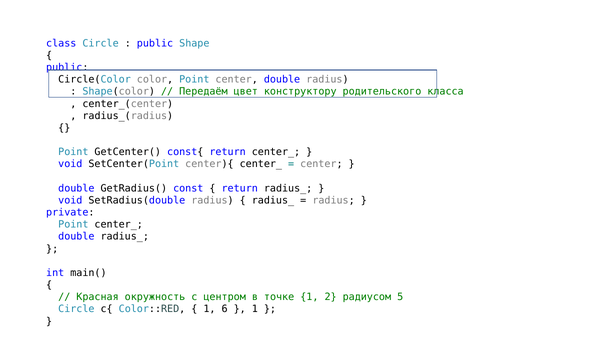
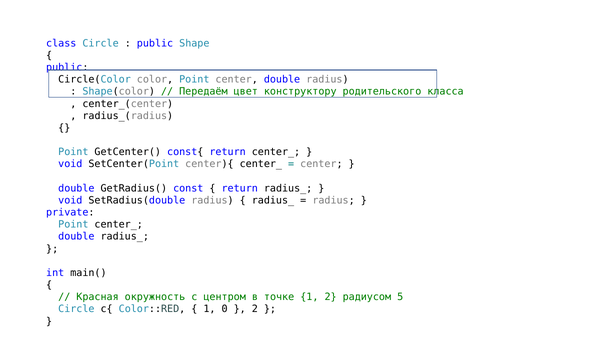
6: 6 -> 0 (225, 309)
1: 1 -> 2 (255, 309)
